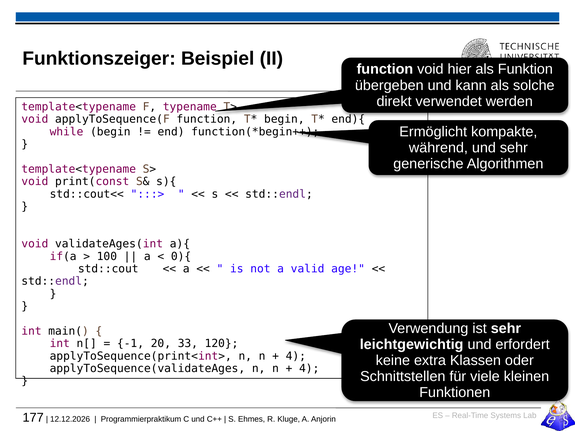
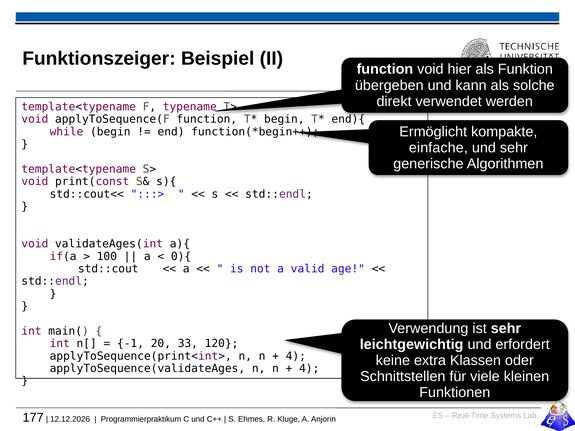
während: während -> einfache (438, 148)
